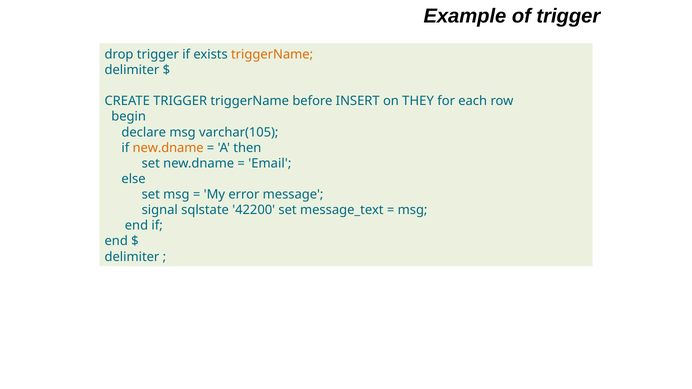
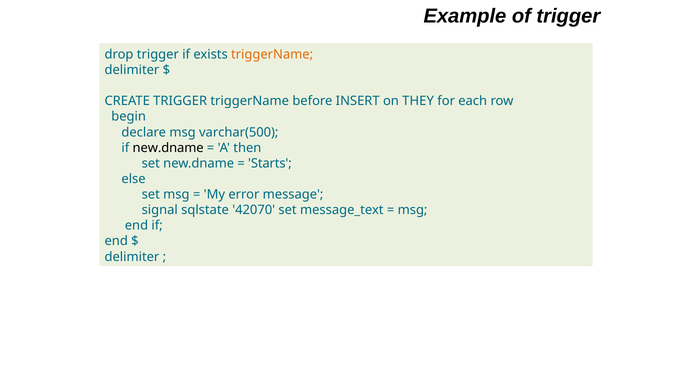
varchar(105: varchar(105 -> varchar(500 (239, 132)
new.dname colour: orange -> black (168, 148)
Email: Email -> Starts (270, 163)
42200: 42200 -> 42070 (254, 210)
